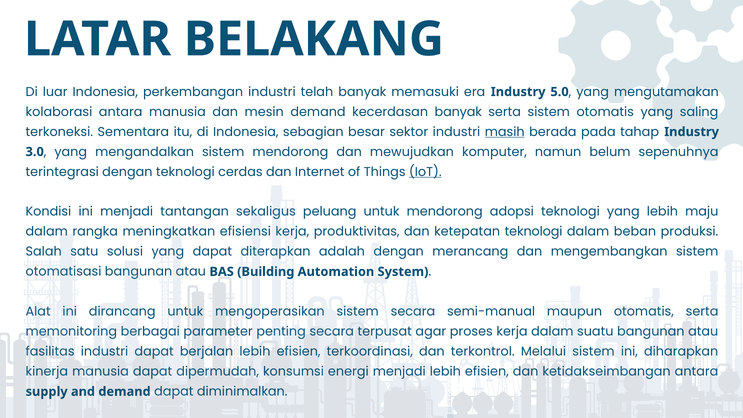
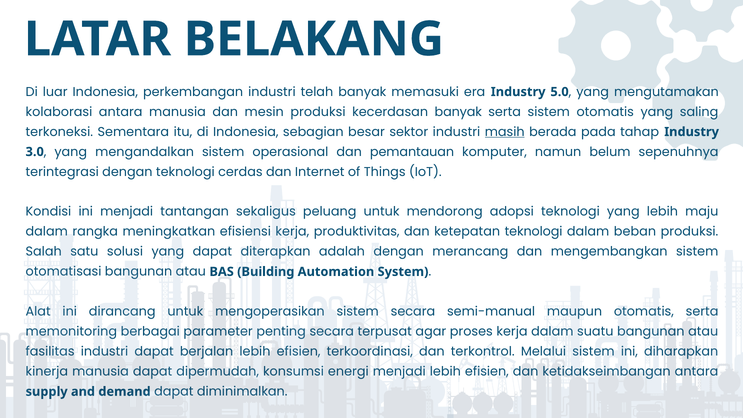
mesin demand: demand -> produksi (318, 112)
sistem mendorong: mendorong -> operasional (290, 152)
mewujudkan: mewujudkan -> pemantauan (412, 152)
IoT underline: present -> none (425, 172)
